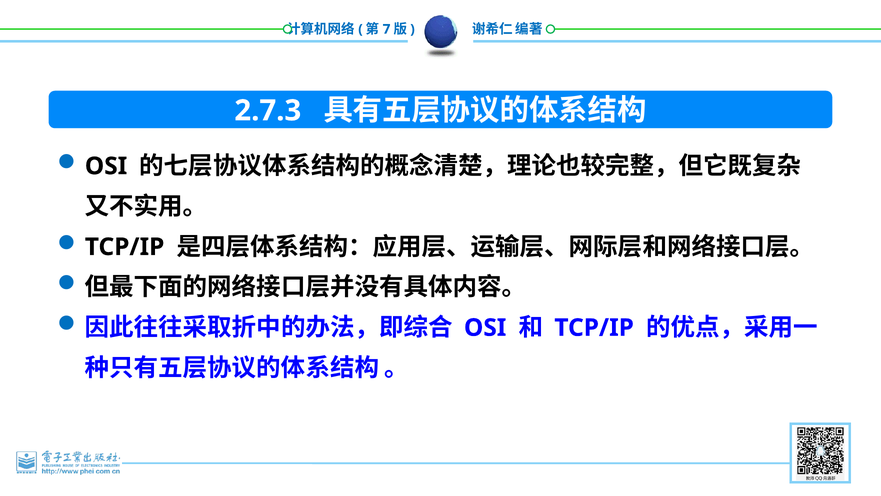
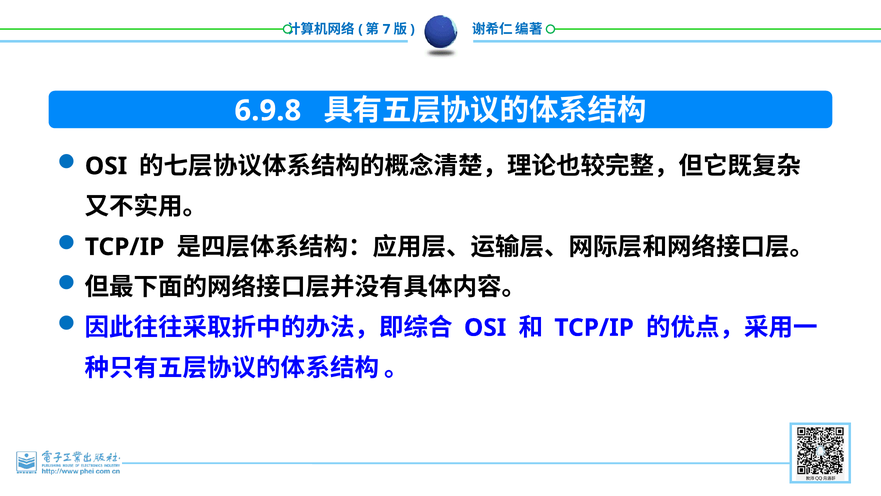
2.7.3: 2.7.3 -> 6.9.8 (268, 111)
